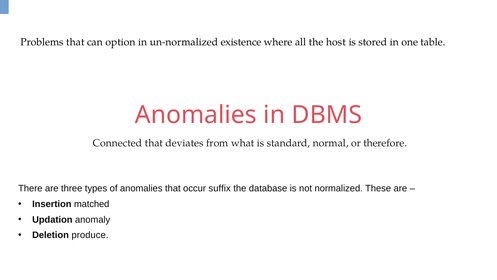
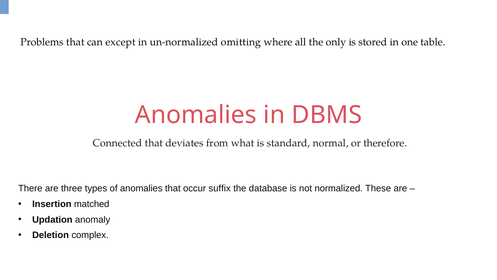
option: option -> except (121, 42)
existence: existence -> omitting (241, 42)
host: host -> only (336, 42)
produce: produce -> complex (90, 235)
